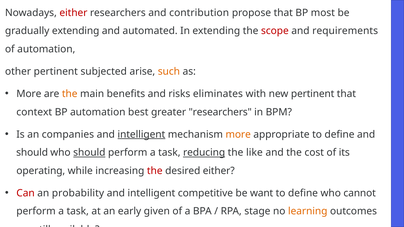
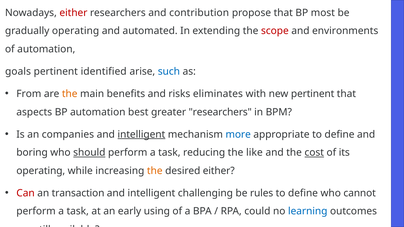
gradually extending: extending -> operating (76, 31)
requirements: requirements -> environments (345, 31)
other: other -> goals (18, 72)
subjected: subjected -> identified (104, 72)
such colour: orange -> blue (169, 72)
More: More -> From (29, 94)
context: context -> aspects (34, 112)
more colour: orange -> blue (238, 135)
should: should -> boring (32, 153)
reducing underline: present -> none (204, 153)
cost underline: none -> present (314, 153)
the colour: red -> orange (155, 171)
probability: probability -> transaction (78, 193)
competitive: competitive -> challenging (205, 193)
want: want -> rules (262, 193)
given: given -> using (157, 211)
stage: stage -> could (257, 211)
learning colour: orange -> blue (308, 211)
